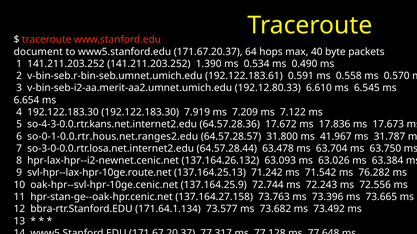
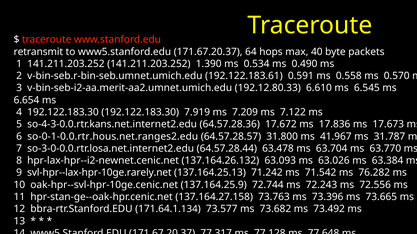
document: document -> retransmit (38, 52)
63.750: 63.750 -> 63.770 (385, 149)
svl-hpr--lax-hpr-10ge.route.net: svl-hpr--lax-hpr-10ge.route.net -> svl-hpr--lax-hpr-10ge.rarely.net (99, 173)
